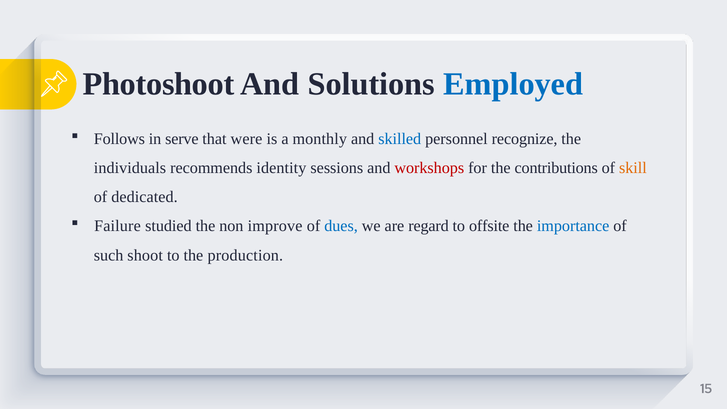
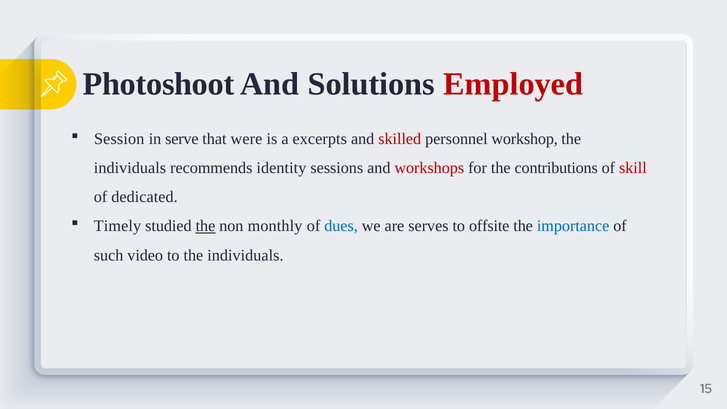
Employed colour: blue -> red (513, 84)
Follows: Follows -> Session (119, 139)
monthly: monthly -> excerpts (320, 139)
skilled colour: blue -> red (400, 139)
recognize: recognize -> workshop (525, 139)
skill colour: orange -> red (633, 168)
Failure: Failure -> Timely (117, 226)
the underline: none -> present (205, 226)
improve: improve -> monthly (275, 226)
regard: regard -> serves (428, 226)
shoot: shoot -> video (145, 255)
to the production: production -> individuals (245, 255)
